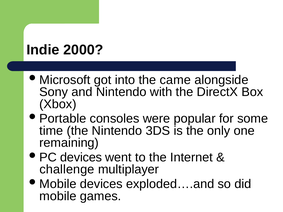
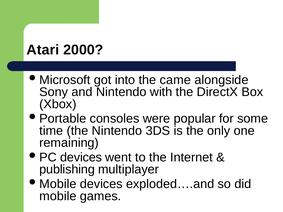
Indie: Indie -> Atari (43, 50)
challenge: challenge -> publishing (67, 170)
